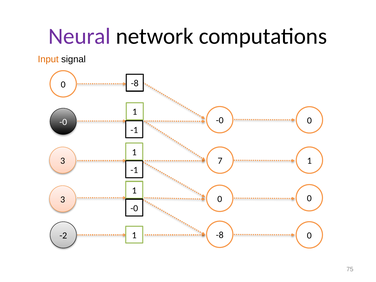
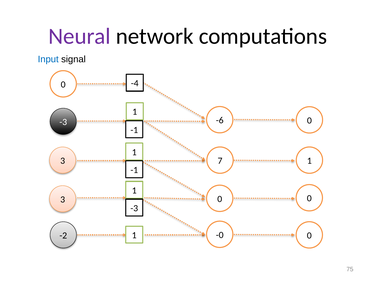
Input colour: orange -> blue (48, 59)
-8: -8 -> -4 (135, 83)
-0: -0 -> -6 (220, 120)
-0: -0 -> -3 (63, 122)
-0: -0 -> -3 (134, 208)
-8: -8 -> -0 (220, 235)
